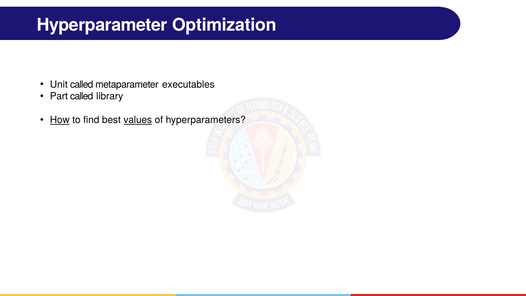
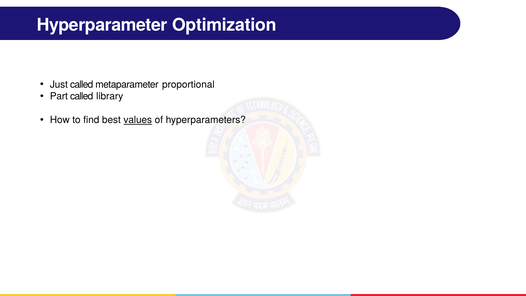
Unit: Unit -> Just (59, 84)
executables: executables -> proportional (188, 84)
How underline: present -> none (60, 120)
